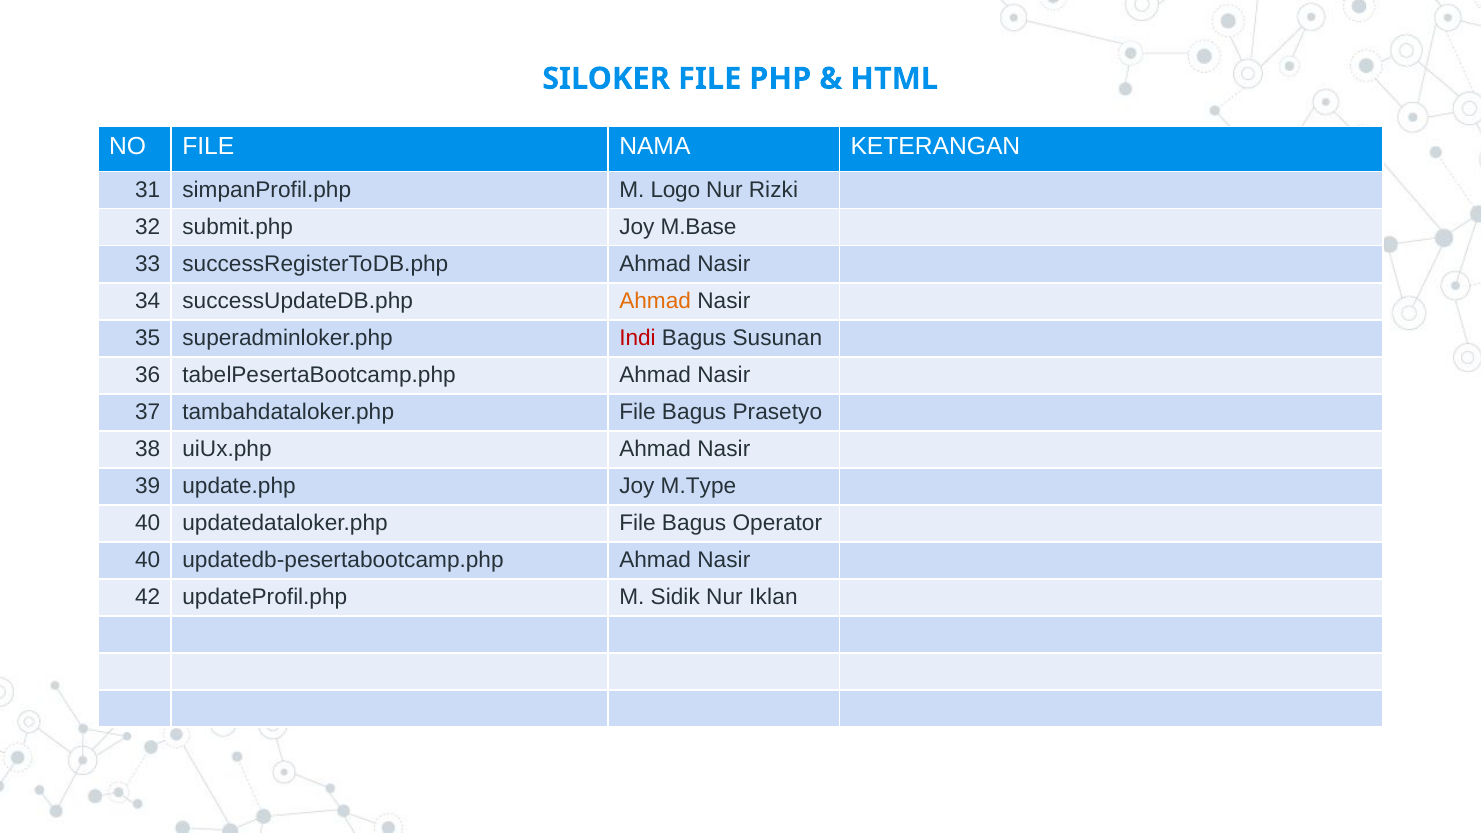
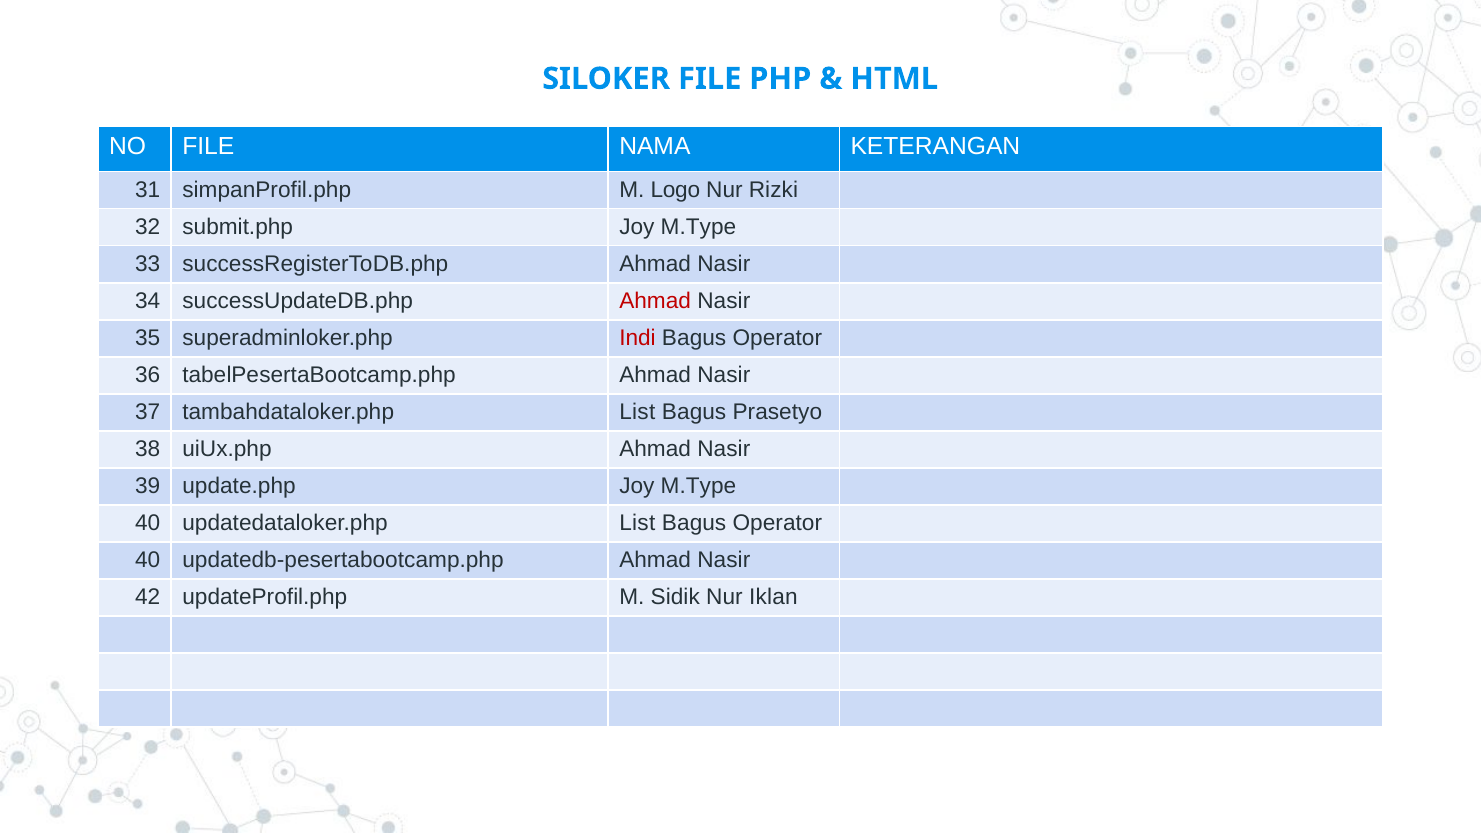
submit.php Joy M.Base: M.Base -> M.Type (698, 227)
Ahmad colour: orange -> red (655, 301)
Susunan: Susunan -> Operator (777, 338)
tambahdataloker.php File: File -> List (637, 412)
updatedataloker.php File: File -> List (637, 523)
